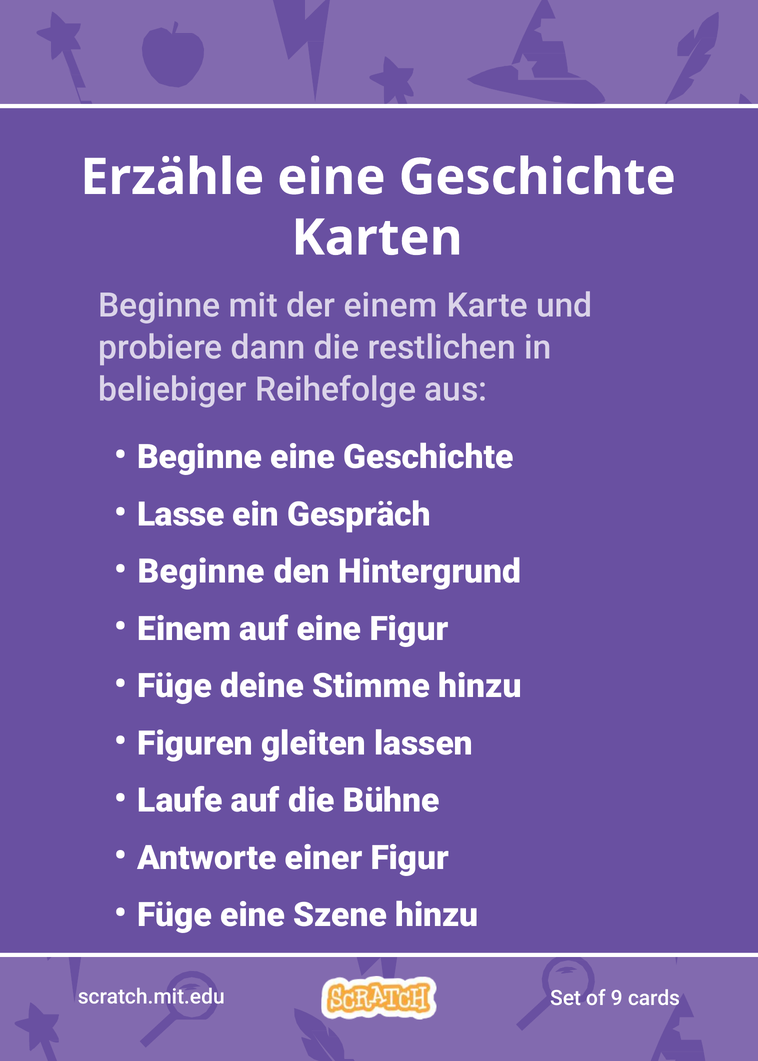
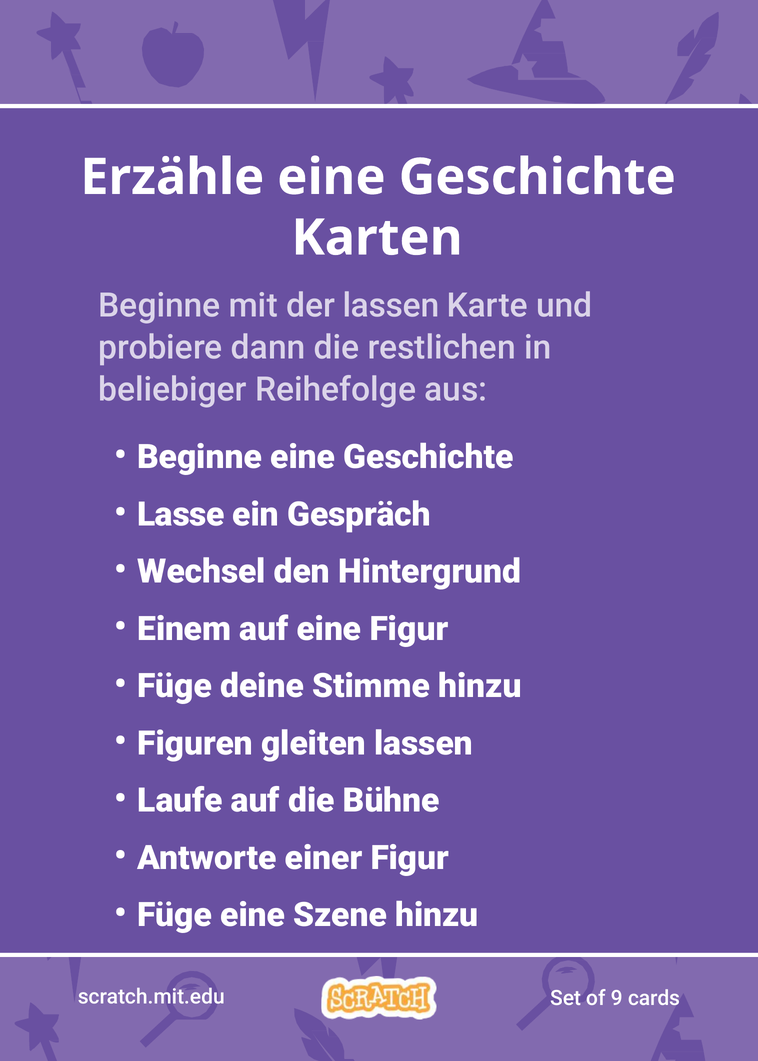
der einem: einem -> lassen (391, 306)
Beginne: Beginne -> Wechsel (202, 572)
